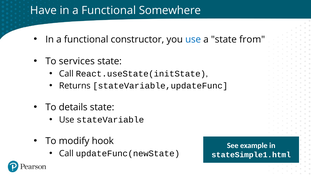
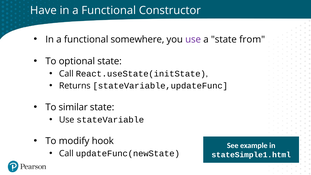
Somewhere: Somewhere -> Constructor (170, 10)
constructor: constructor -> somewhere (137, 39)
use colour: blue -> purple (193, 39)
services: services -> optional (77, 61)
details: details -> similar (73, 107)
